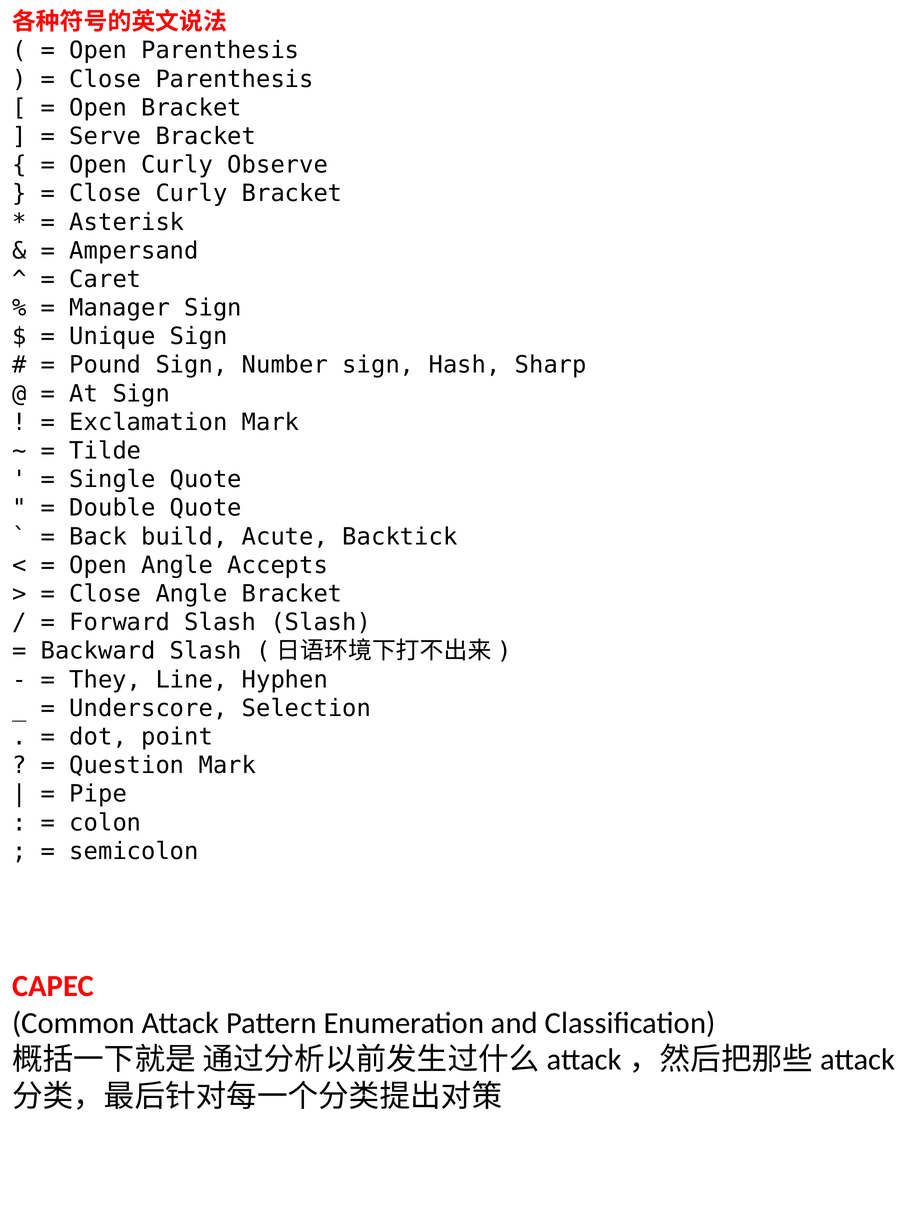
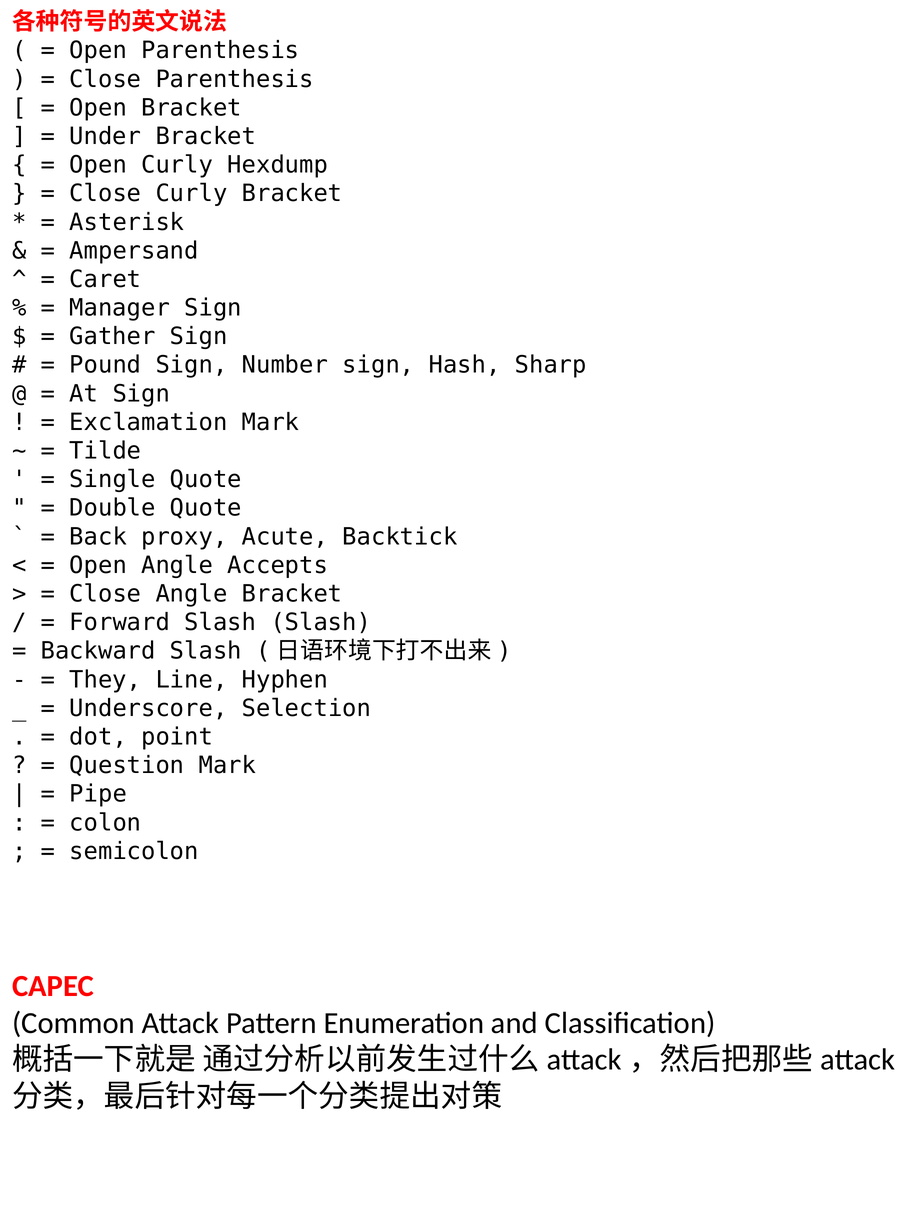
Serve: Serve -> Under (105, 136)
Observe: Observe -> Hexdump (278, 165)
Unique: Unique -> Gather (112, 337)
build: build -> proxy (184, 537)
